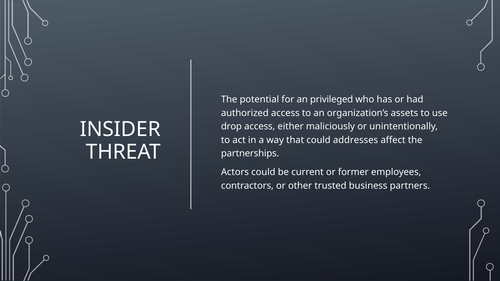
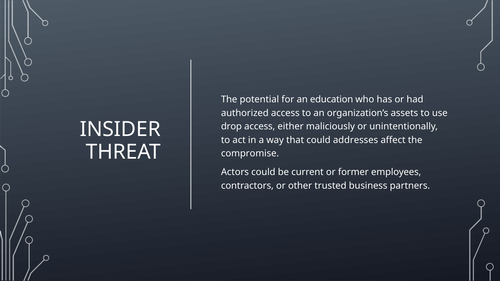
privileged: privileged -> education (332, 100)
partnerships: partnerships -> compromise (250, 154)
